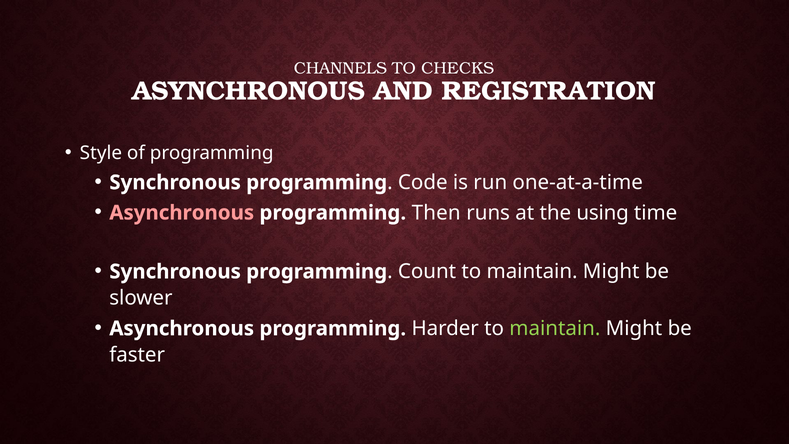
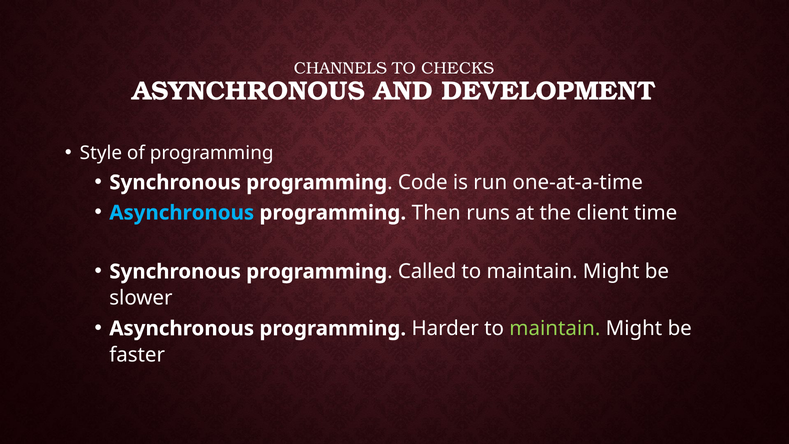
REGISTRATION: REGISTRATION -> DEVELOPMENT (549, 91)
Asynchronous colour: pink -> light blue (182, 213)
using: using -> client (603, 213)
Count: Count -> Called (427, 271)
